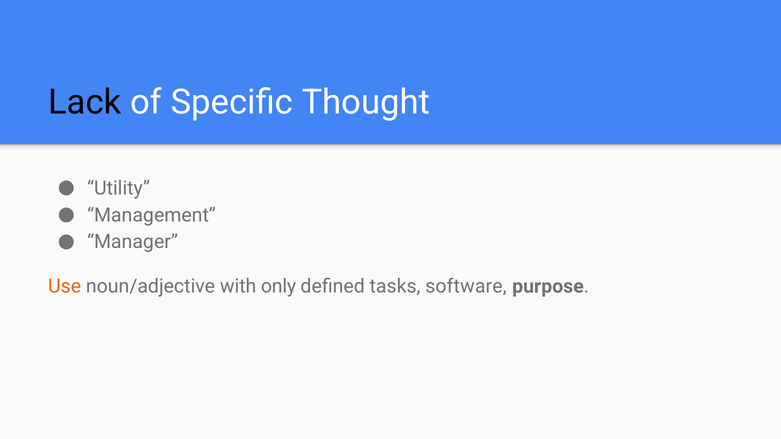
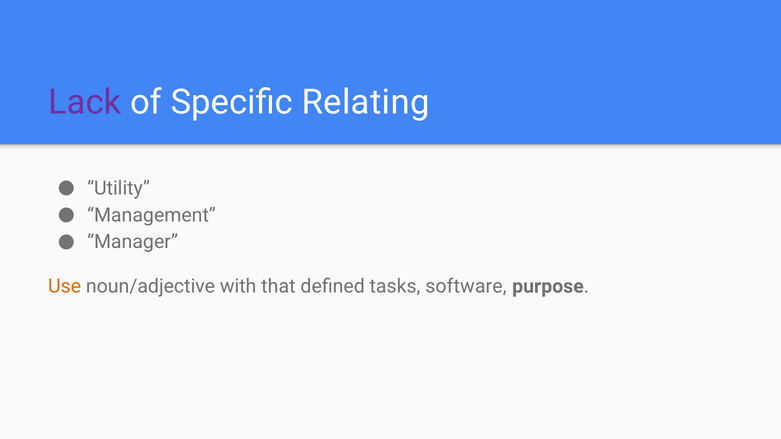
Lack colour: black -> purple (85, 102)
Thought: Thought -> Relating (366, 102)
only: only -> that (278, 286)
